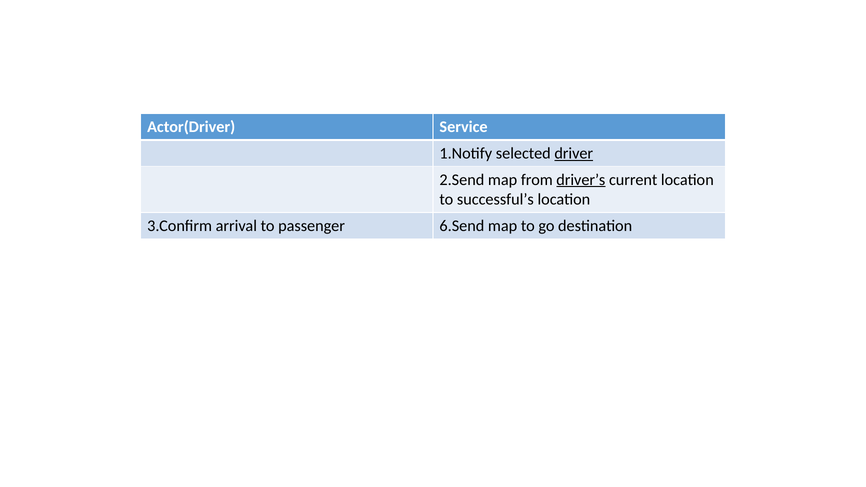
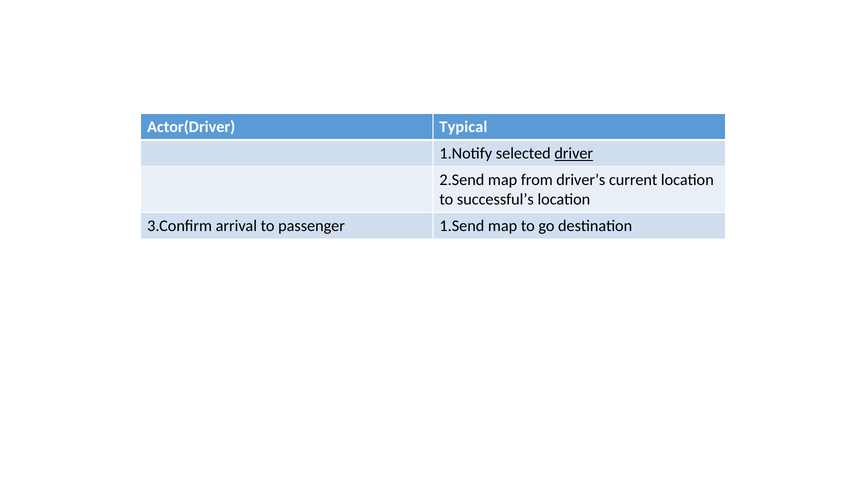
Service: Service -> Typical (463, 127)
driver’s underline: present -> none (581, 180)
6.Send: 6.Send -> 1.Send (462, 226)
